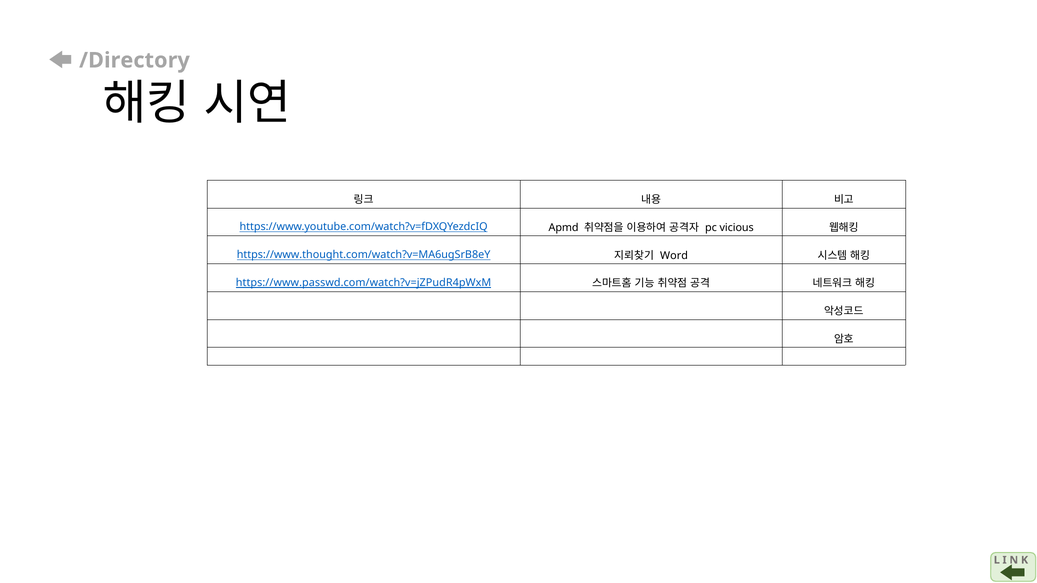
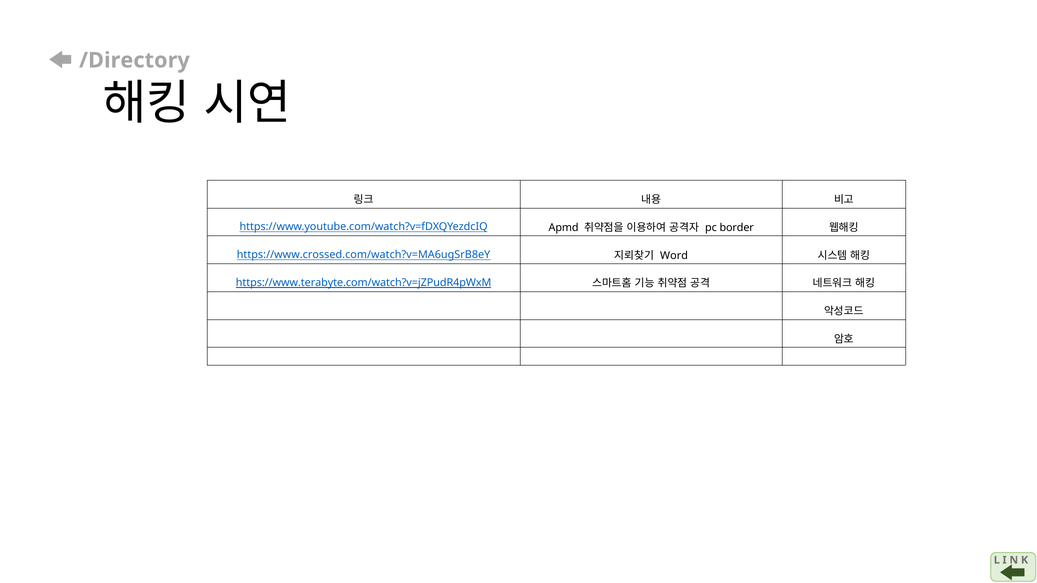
vicious: vicious -> border (737, 228)
https://www.thought.com/watch?v=MA6ugSrB8eY: https://www.thought.com/watch?v=MA6ugSrB8eY -> https://www.crossed.com/watch?v=MA6ugSrB8eY (364, 255)
https://www.passwd.com/watch?v=jZPudR4pWxM: https://www.passwd.com/watch?v=jZPudR4pWxM -> https://www.terabyte.com/watch?v=jZPudR4pWxM (364, 283)
